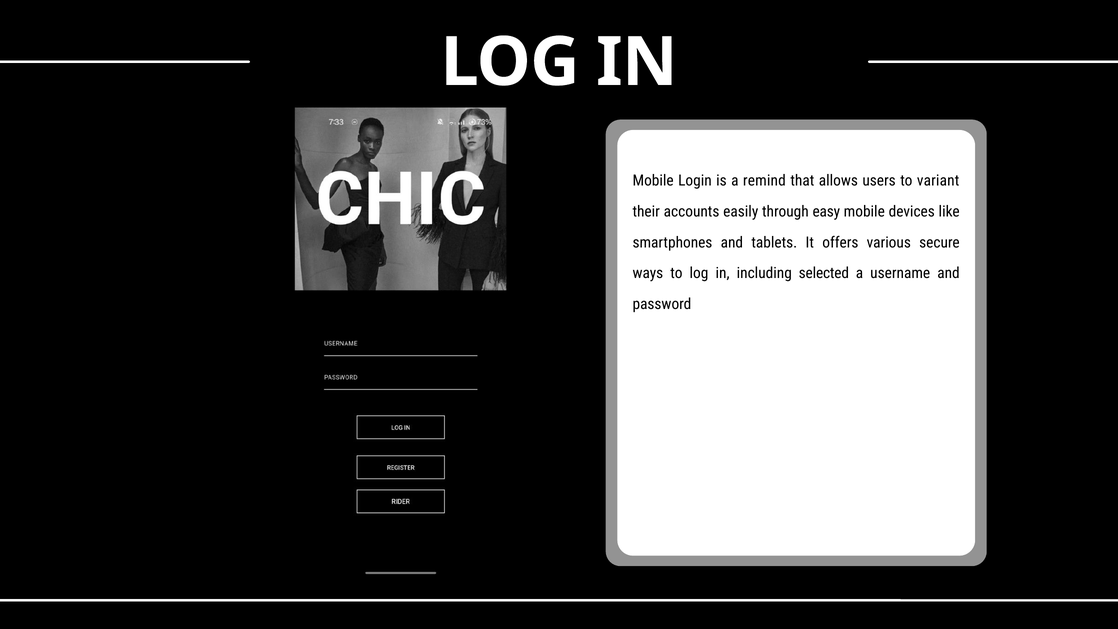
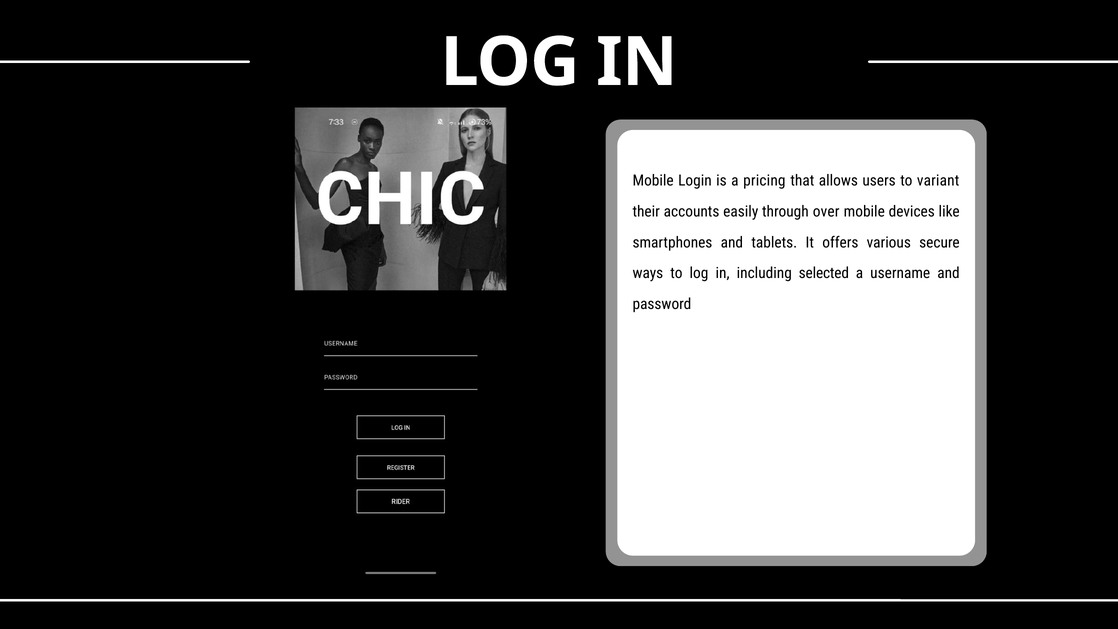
remind: remind -> pricing (764, 180)
easy: easy -> over (826, 211)
